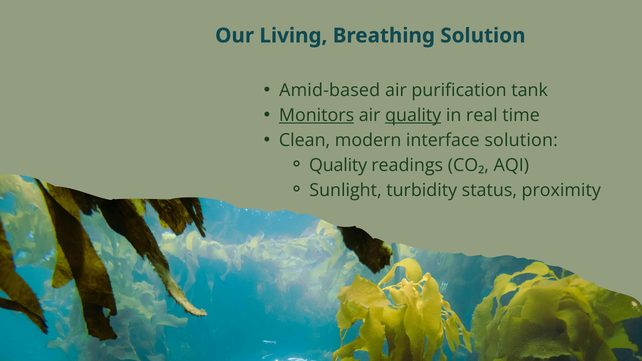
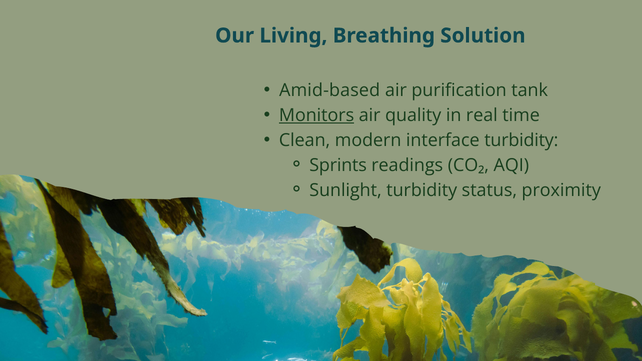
quality underline: present -> none (413, 115)
interface solution: solution -> turbidity (521, 140)
Quality: Quality -> Sprints (338, 165)
